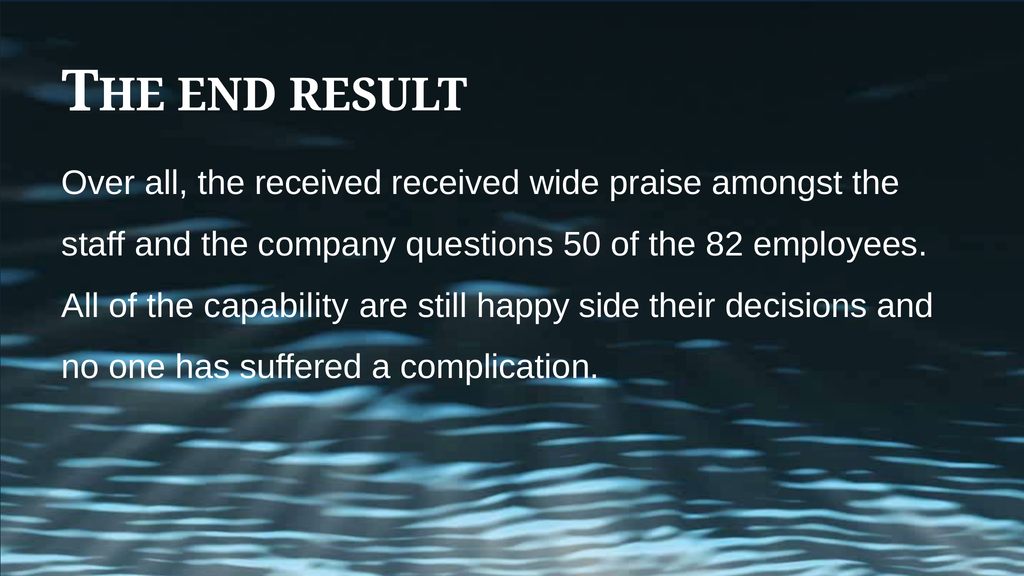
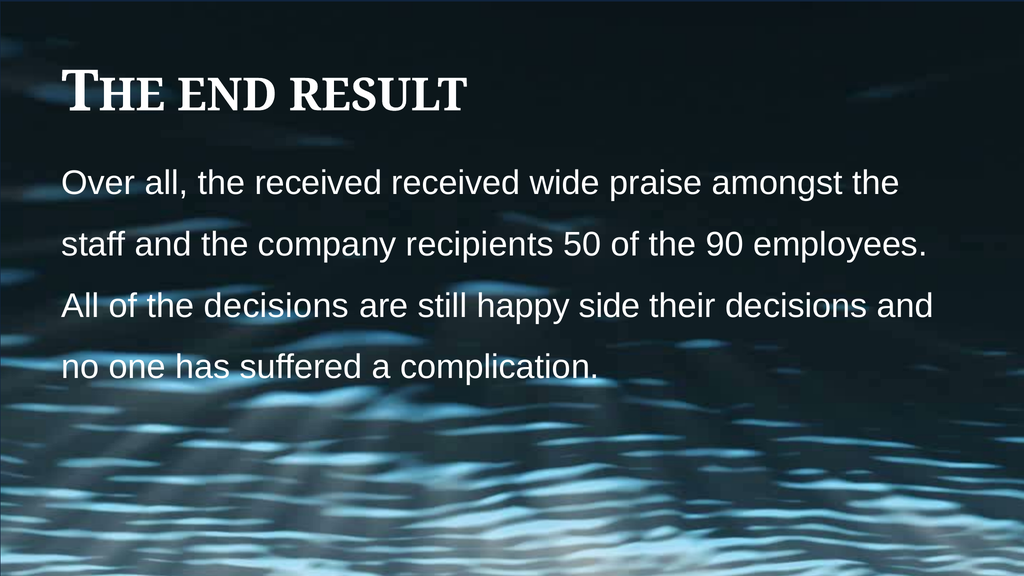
questions: questions -> recipients (480, 244)
82: 82 -> 90 (725, 244)
the capability: capability -> decisions (276, 306)
